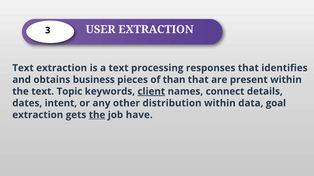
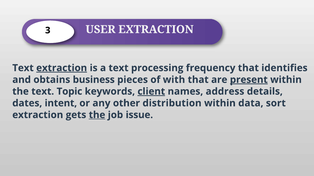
extraction underline: none -> present (62, 68)
responses: responses -> frequency (211, 68)
than: than -> with (174, 80)
present underline: none -> present (249, 80)
connect: connect -> address (225, 92)
goal: goal -> sort (276, 103)
have: have -> issue (139, 115)
